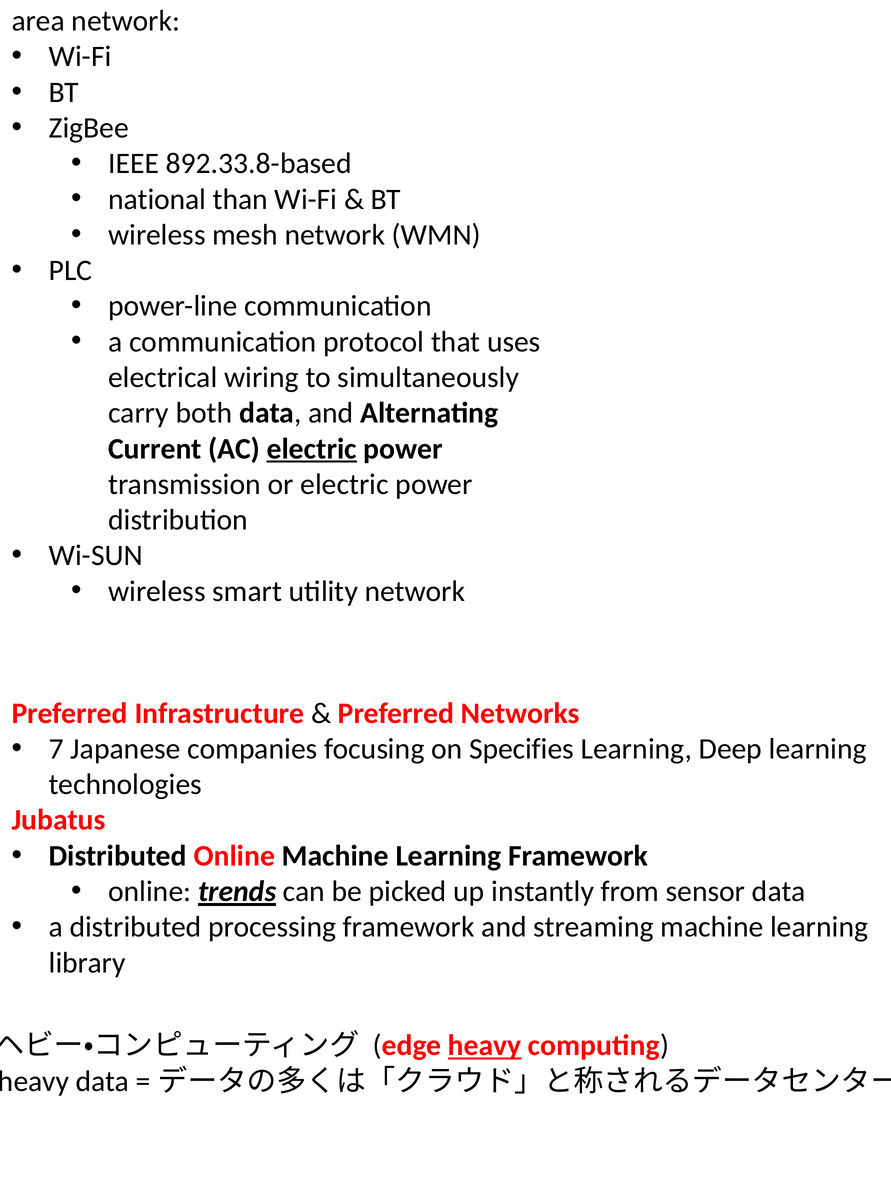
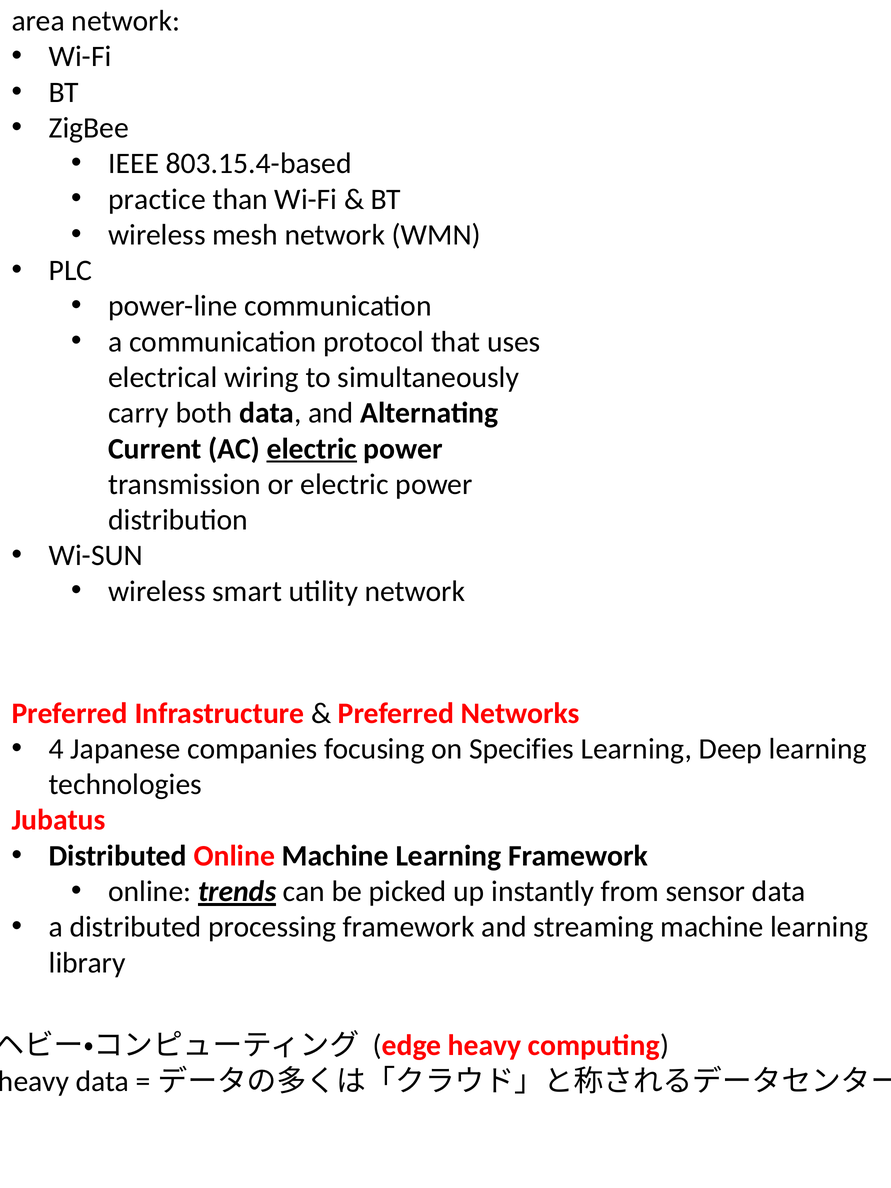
892.33.8-based: 892.33.8-based -> 803.15.4-based (259, 164)
national: national -> practice (157, 199)
7: 7 -> 4 (56, 749)
heavy underline: present -> none (485, 1046)
